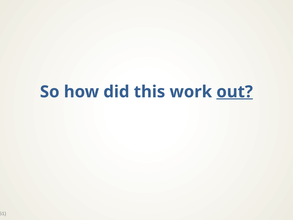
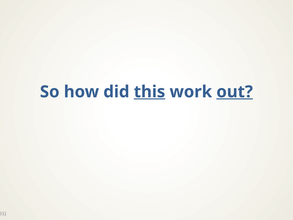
this underline: none -> present (150, 92)
